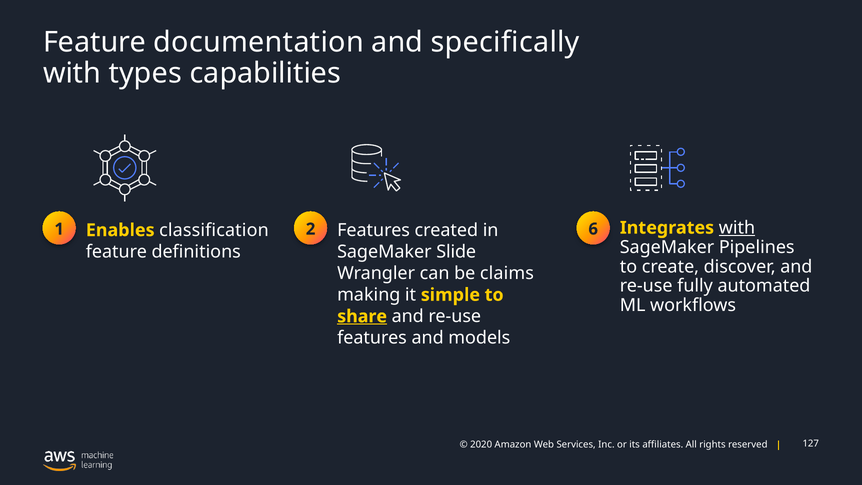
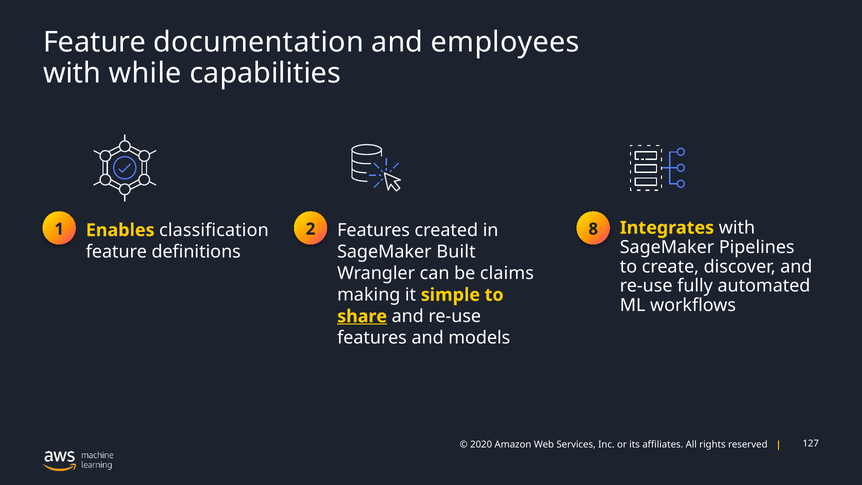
specifically: specifically -> employees (505, 42)
types: types -> while (145, 73)
with underline: present -> none (737, 228)
6: 6 -> 8 (593, 229)
Slide: Slide -> Built (456, 252)
